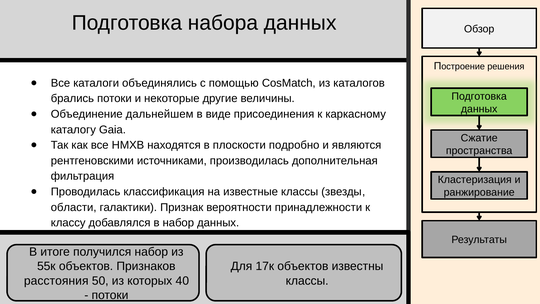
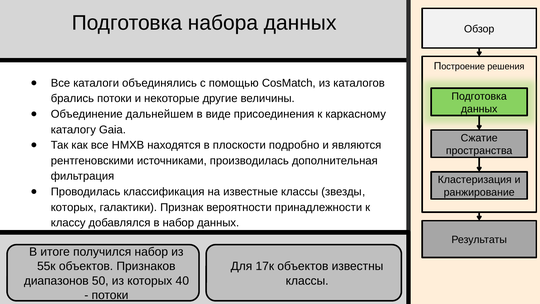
области: области -> которых (74, 207)
расстояния: расстояния -> диапазонов (56, 281)
